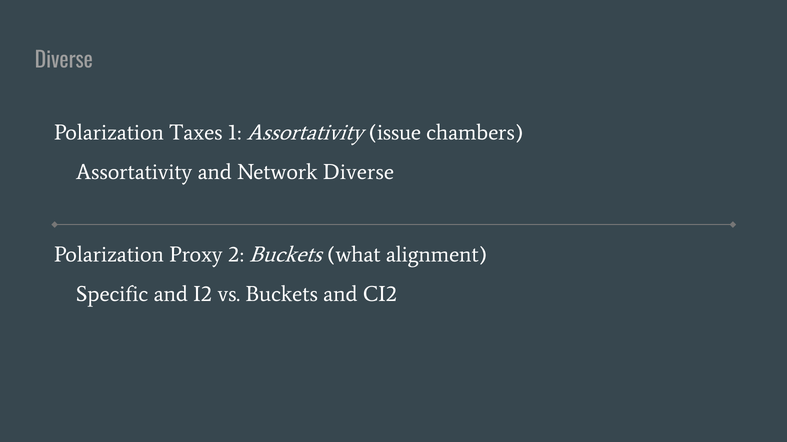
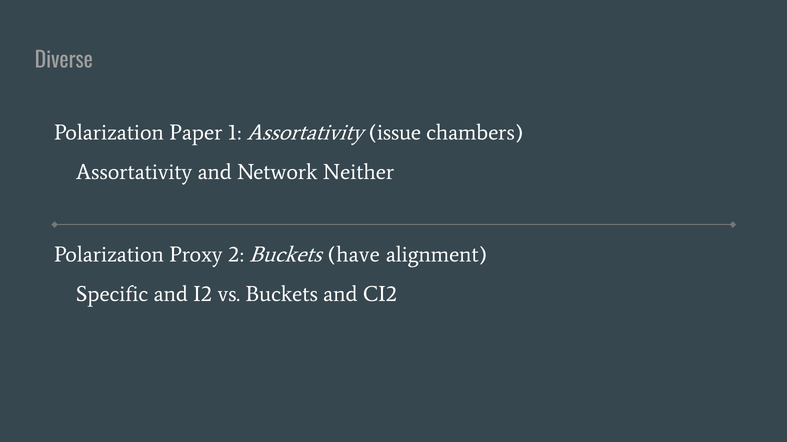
Taxes: Taxes -> Paper (196, 133)
Network Diverse: Diverse -> Neither (359, 172)
what: what -> have (354, 255)
